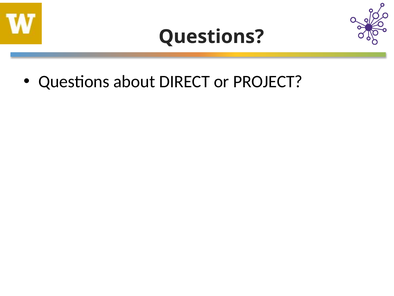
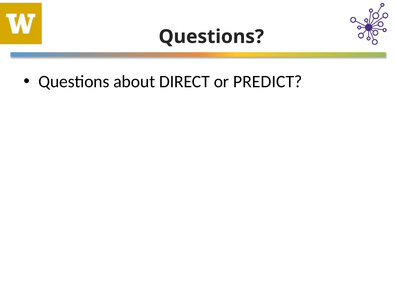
PROJECT: PROJECT -> PREDICT (268, 82)
